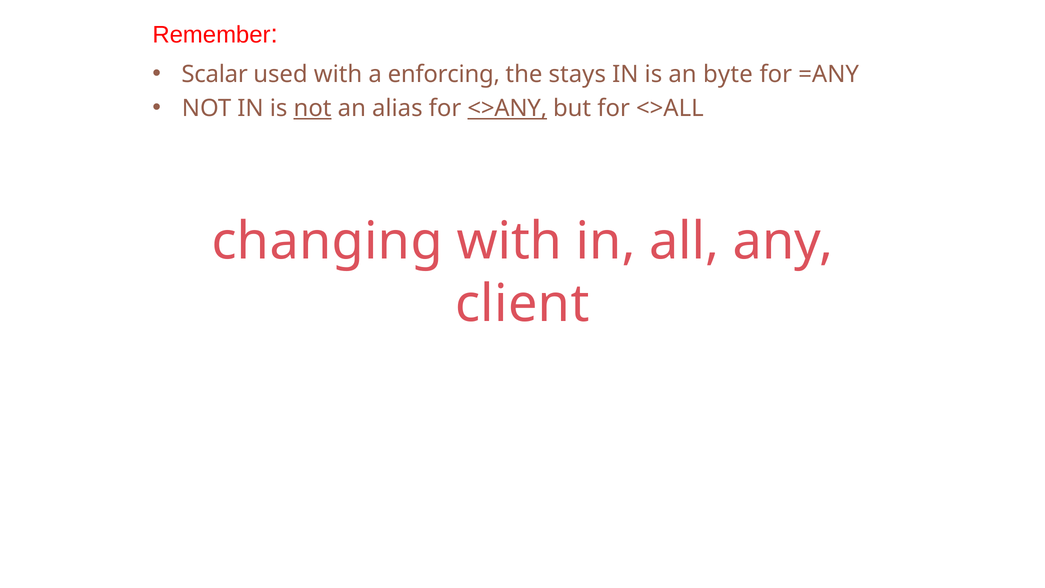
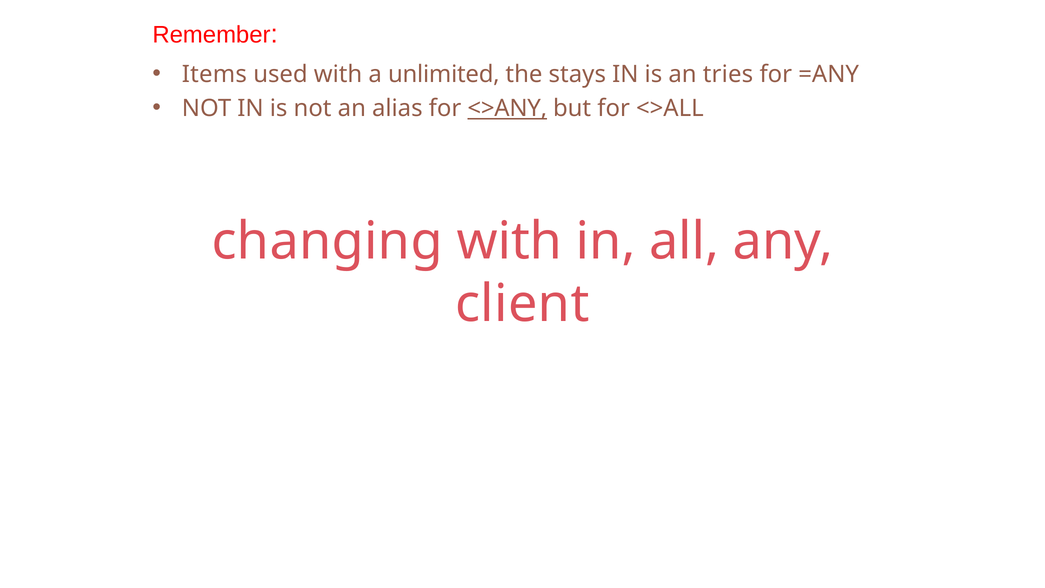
Scalar: Scalar -> Items (214, 74)
enforcing: enforcing -> unlimited (444, 74)
byte: byte -> tries (728, 74)
not underline: present -> none (313, 108)
